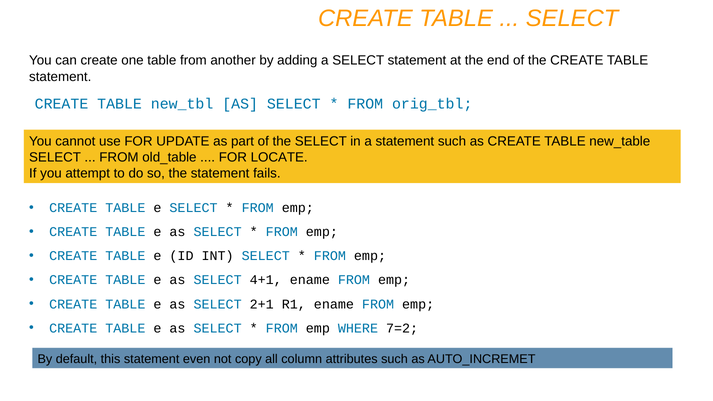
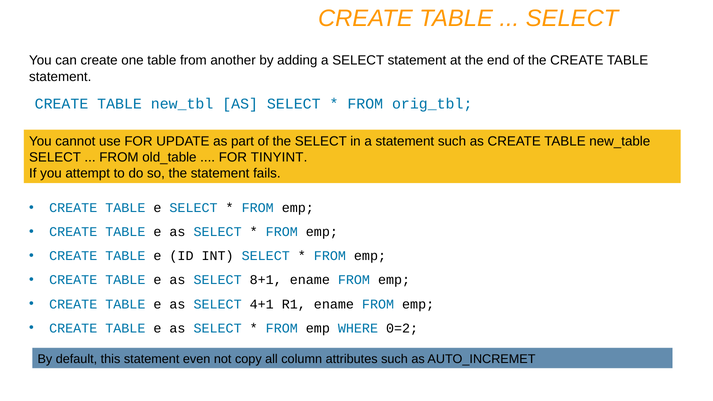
LOCATE: LOCATE -> TINYINT (279, 157)
4+1: 4+1 -> 8+1 (266, 280)
2+1: 2+1 -> 4+1 (262, 304)
7=2: 7=2 -> 0=2 (402, 328)
